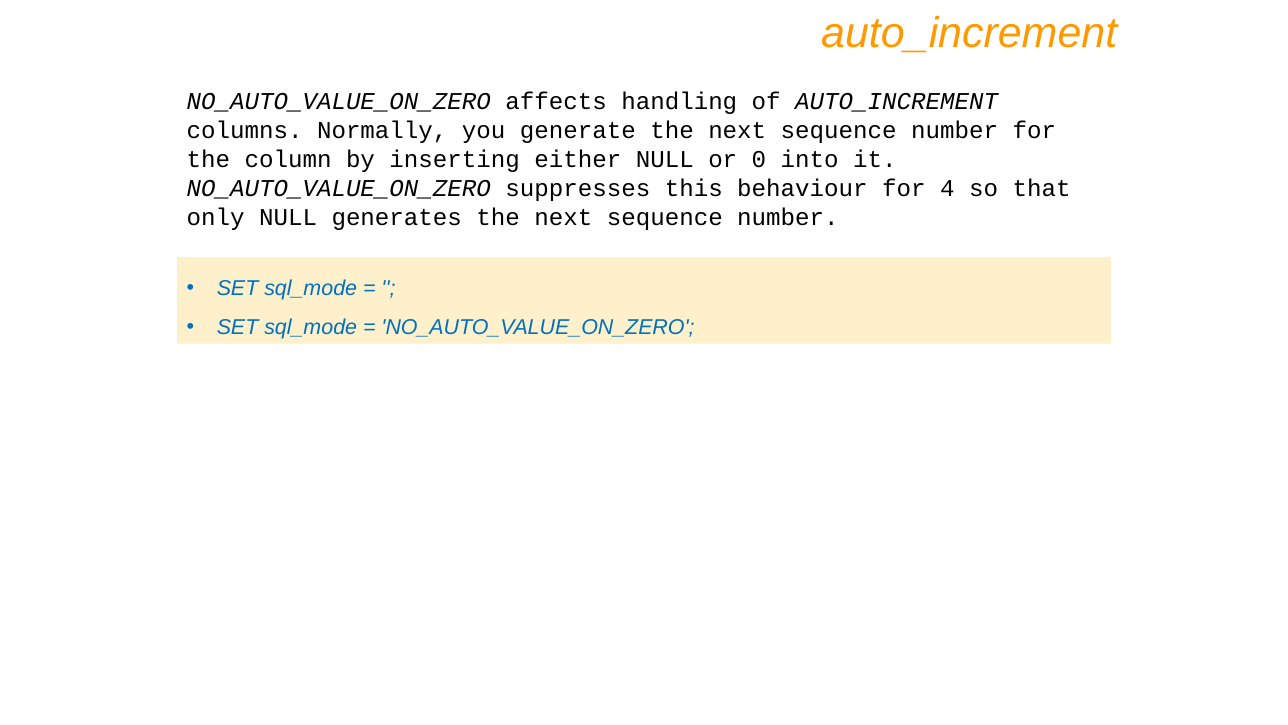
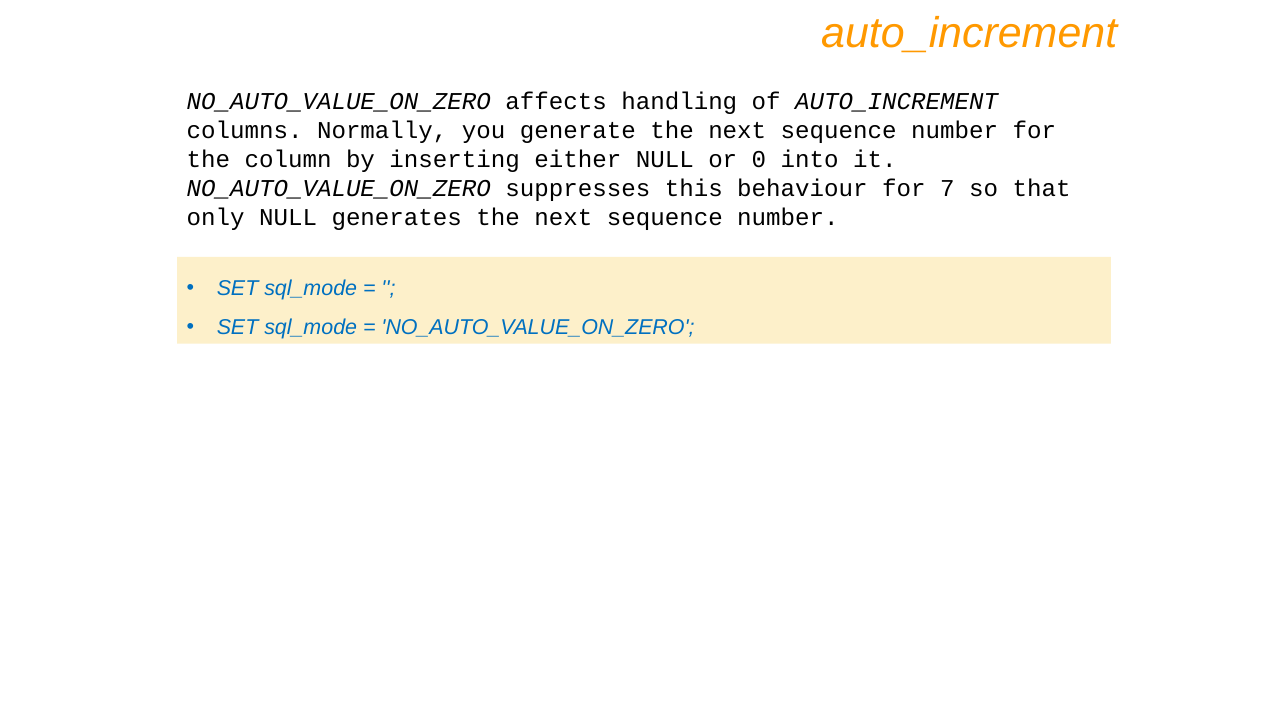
4: 4 -> 7 (947, 188)
